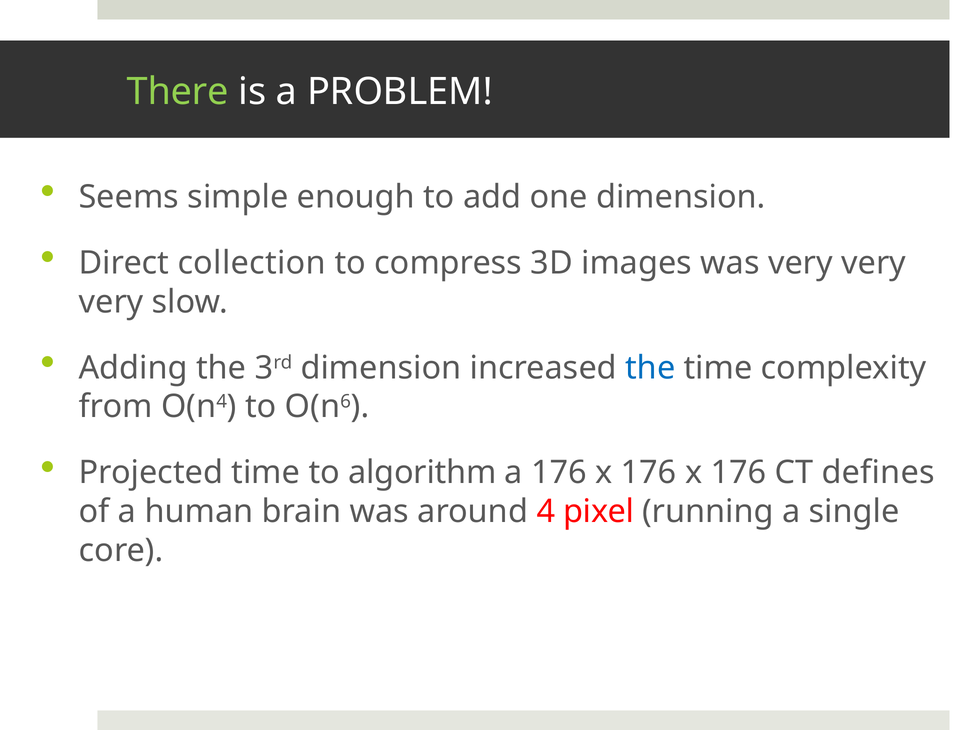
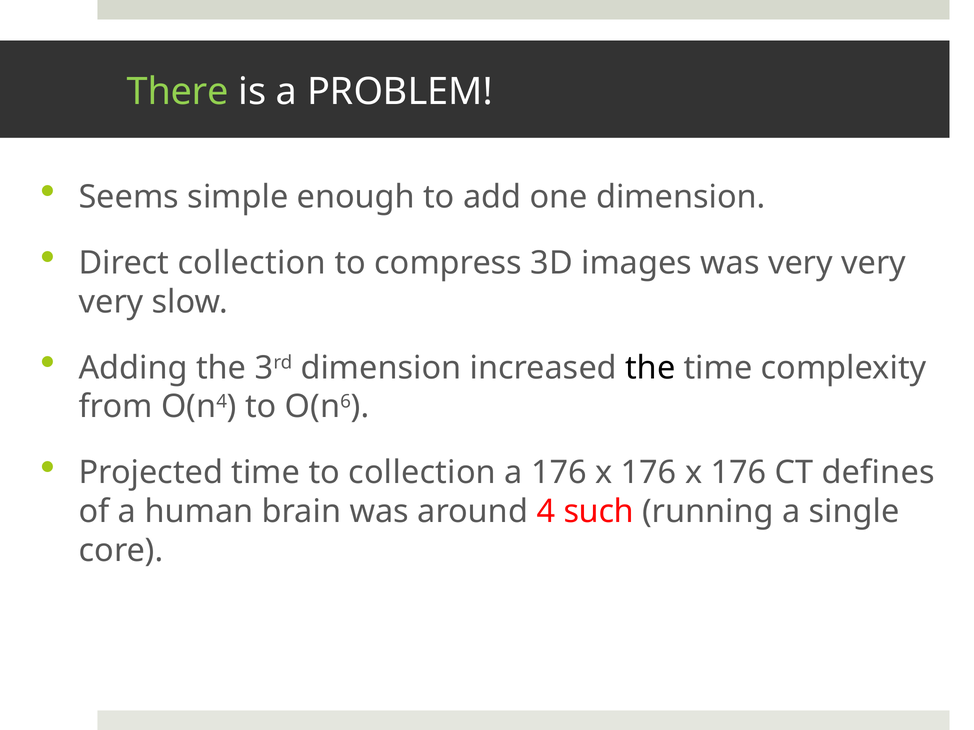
the colour: blue -> black (650, 368)
to algorithm: algorithm -> collection (422, 473)
pixel: pixel -> such (599, 512)
